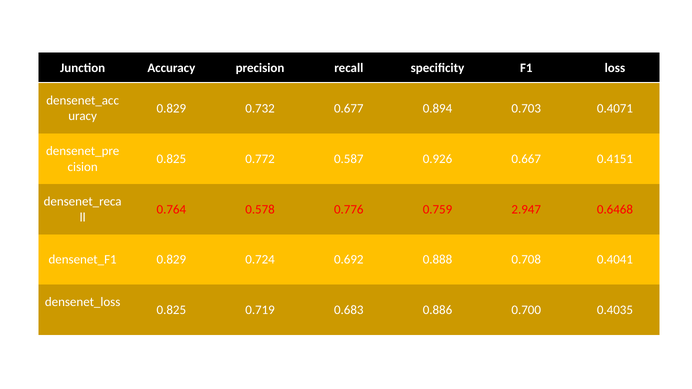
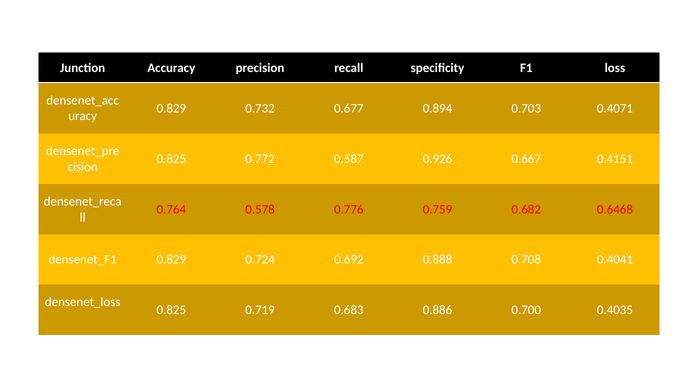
2.947: 2.947 -> 0.682 (526, 209)
